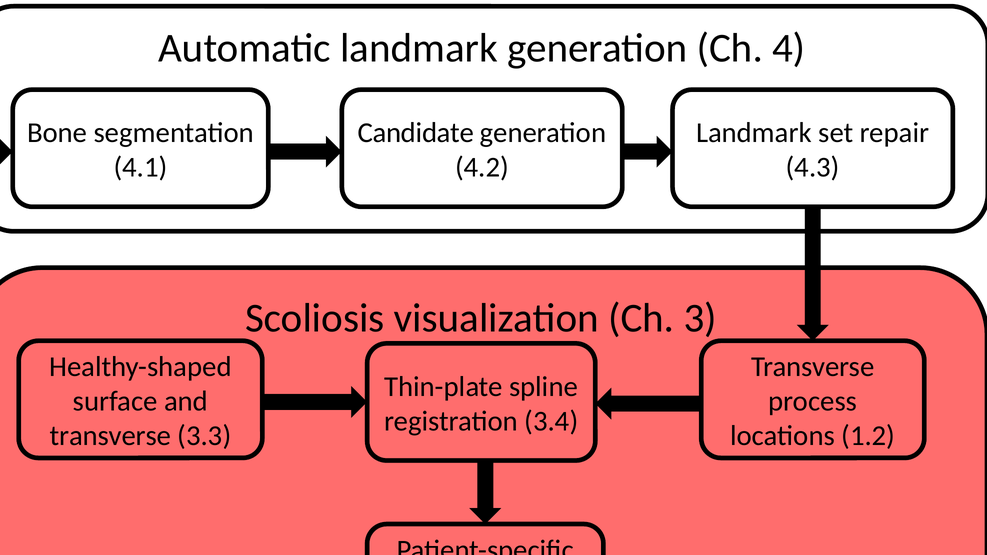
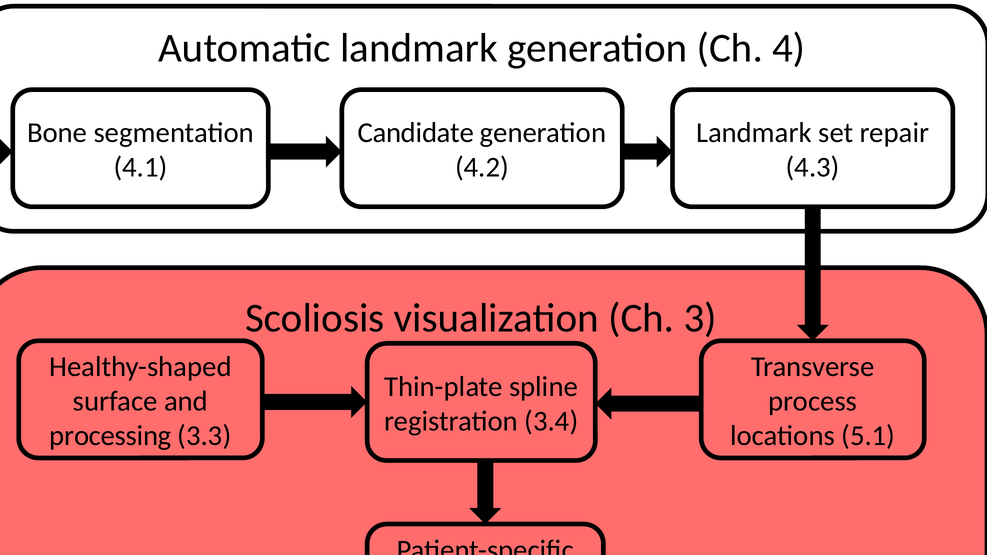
transverse: transverse -> processing (110, 436)
1.2: 1.2 -> 5.1 (868, 436)
